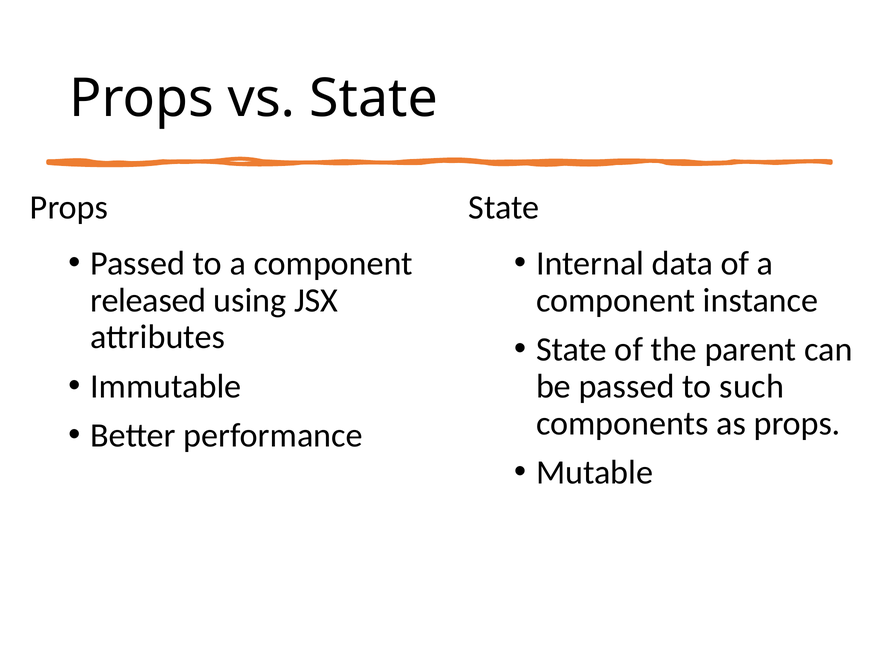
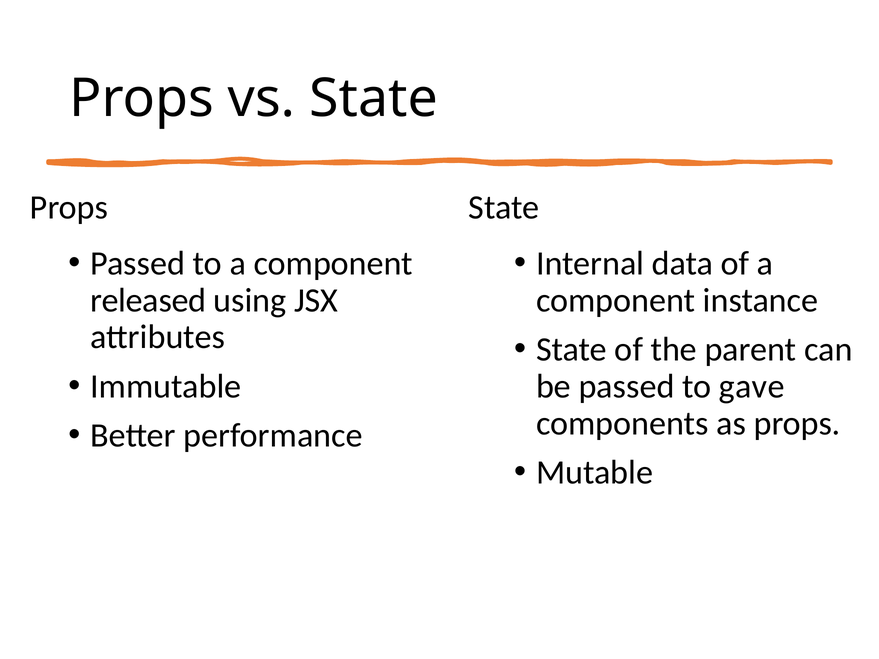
such: such -> gave (752, 386)
